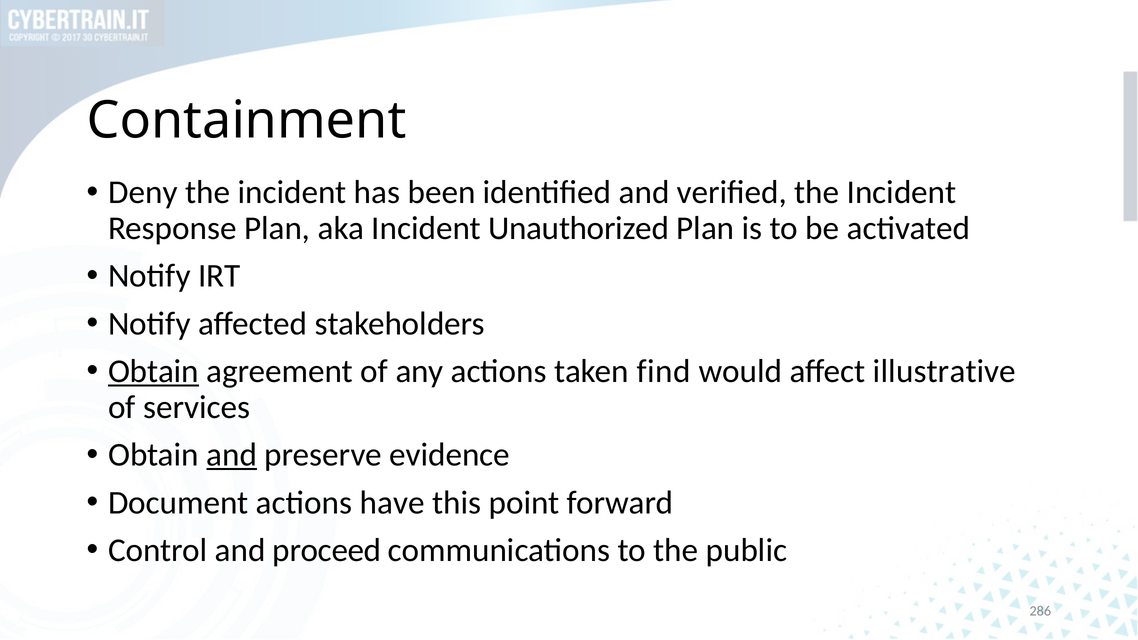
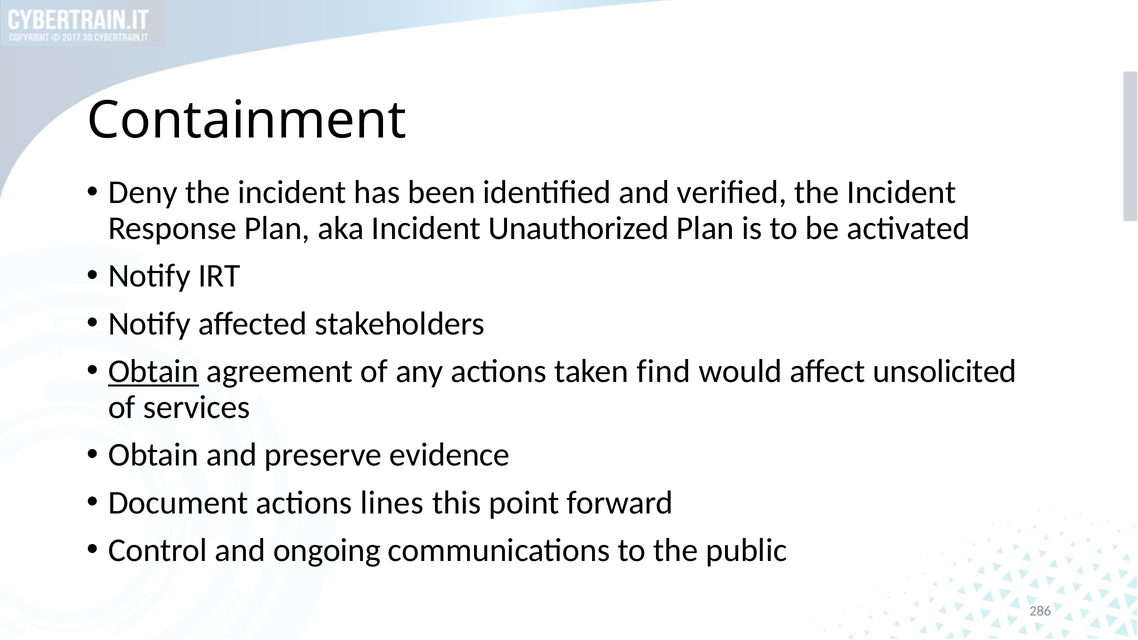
illustrative: illustrative -> unsolicited (945, 371)
and underline: present -> none (232, 455)
have: have -> lines (392, 503)
proceed: proceed -> ongoing (327, 550)
